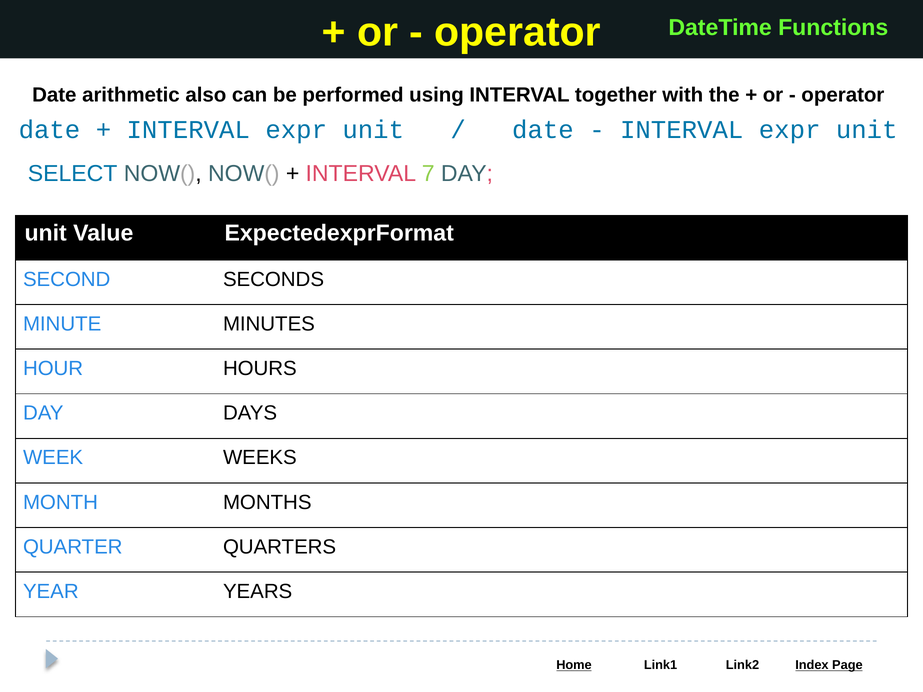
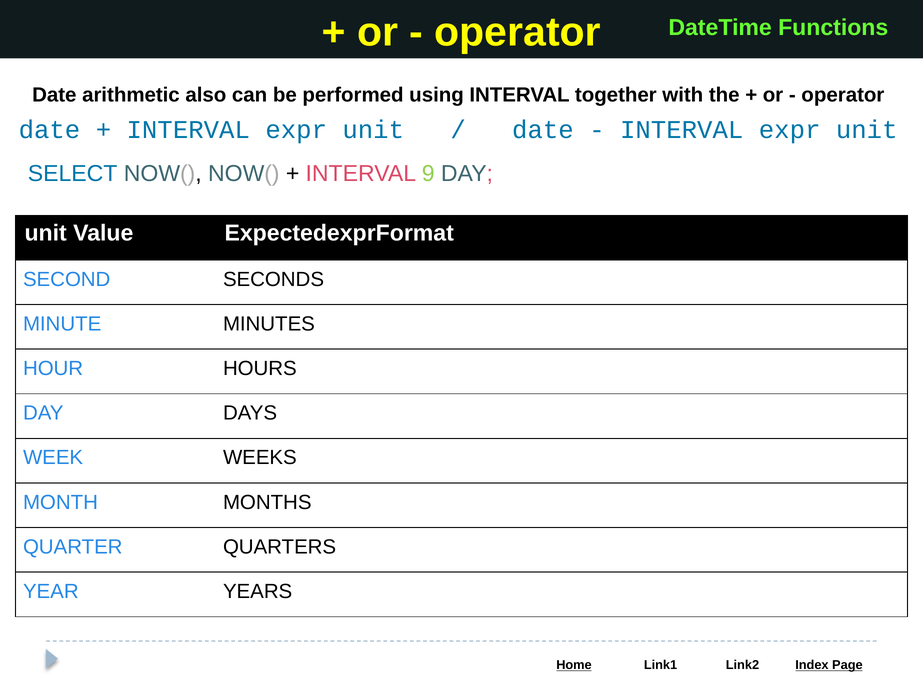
7: 7 -> 9 (428, 174)
